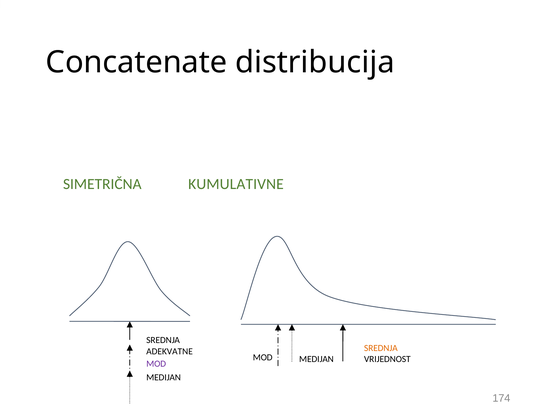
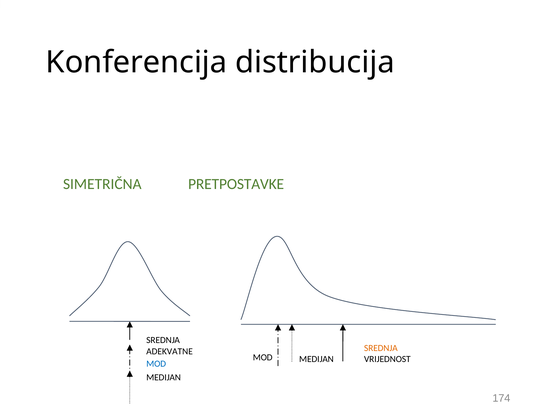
Concatenate: Concatenate -> Konferencija (136, 62)
KUMULATIVNE: KUMULATIVNE -> PRETPOSTAVKE (236, 184)
MOD colour: purple -> blue (156, 364)
